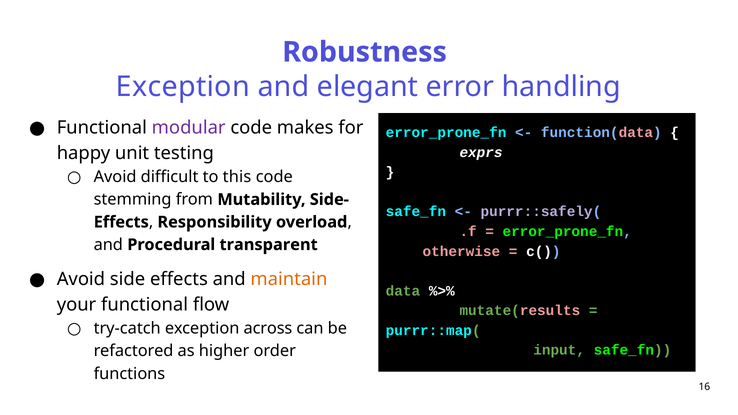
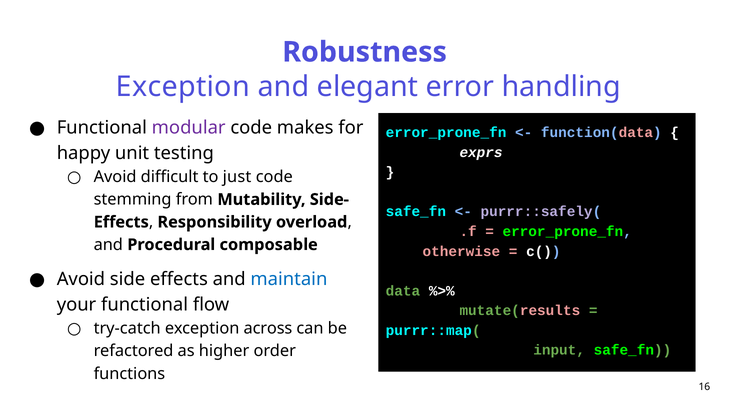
this: this -> just (237, 177)
transparent: transparent -> composable (269, 245)
maintain colour: orange -> blue (289, 279)
